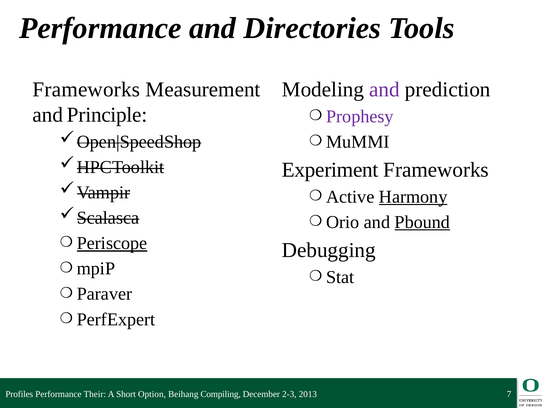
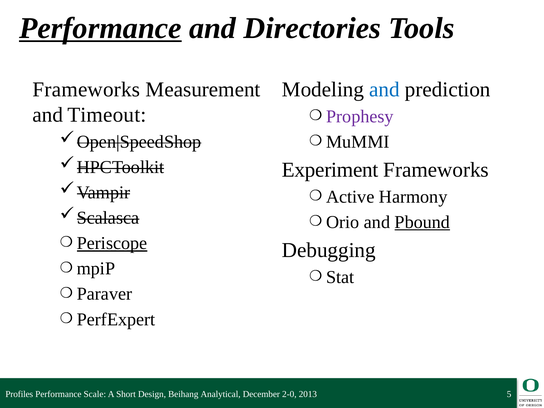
Performance underline: none -> present (100, 28)
and colour: purple -> blue (385, 89)
Principle: Principle -> Timeout (107, 115)
Harmony underline: present -> none (413, 197)
Their: Their -> Scale (95, 394)
Option: Option -> Design (152, 394)
Compiling: Compiling -> Analytical (221, 394)
2-3: 2-3 -> 2-0 (289, 394)
7: 7 -> 5 (509, 394)
